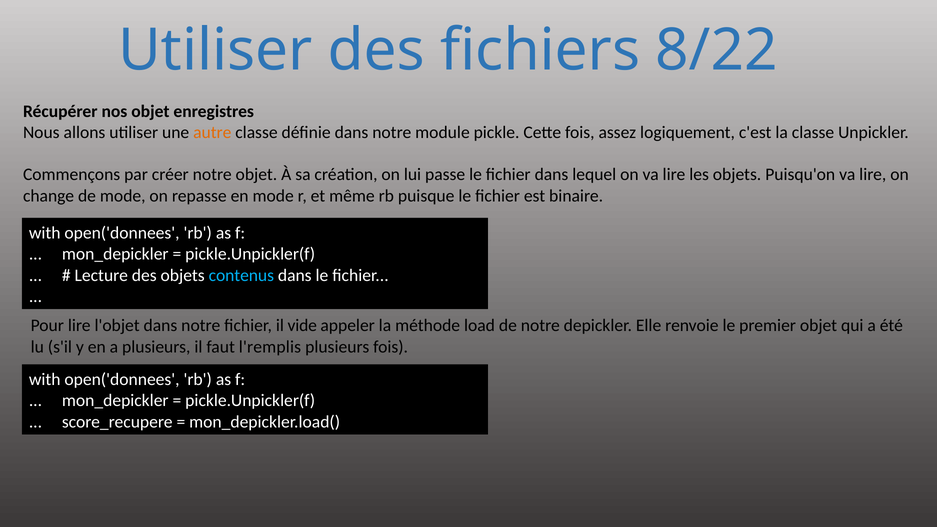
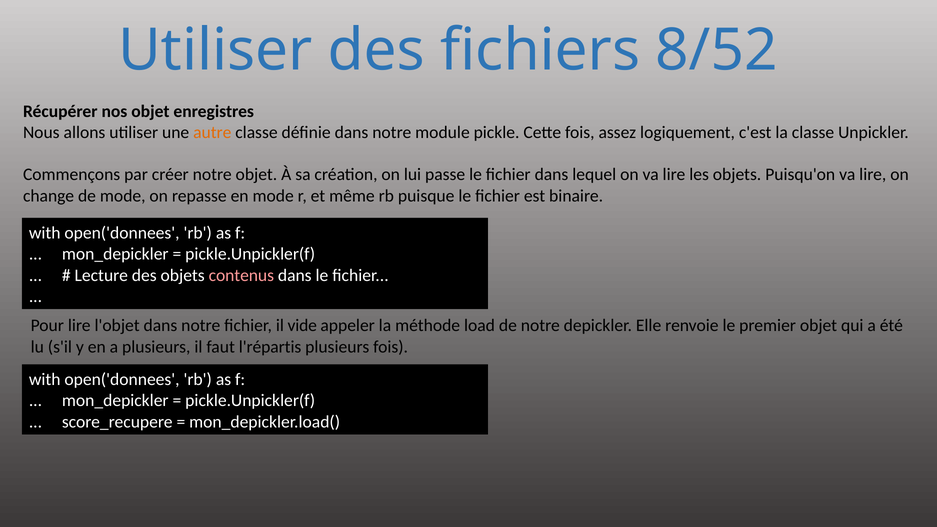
8/22: 8/22 -> 8/52 (716, 51)
contenus colour: light blue -> pink (241, 275)
l'remplis: l'remplis -> l'répartis (270, 347)
